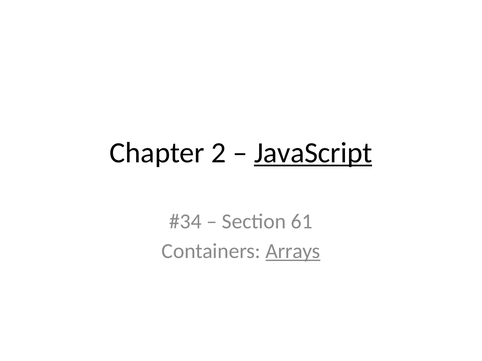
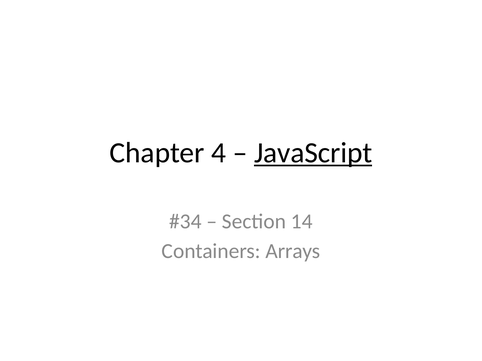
2: 2 -> 4 (219, 153)
61: 61 -> 14 (302, 222)
Arrays underline: present -> none (293, 252)
